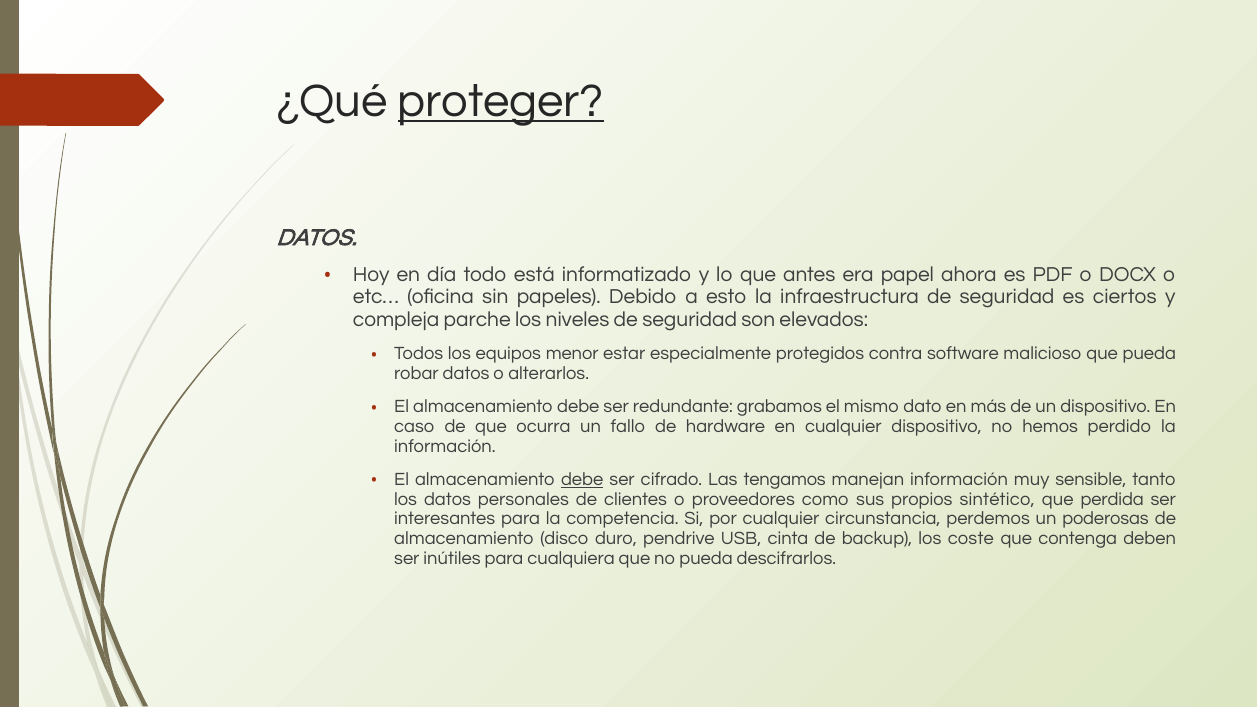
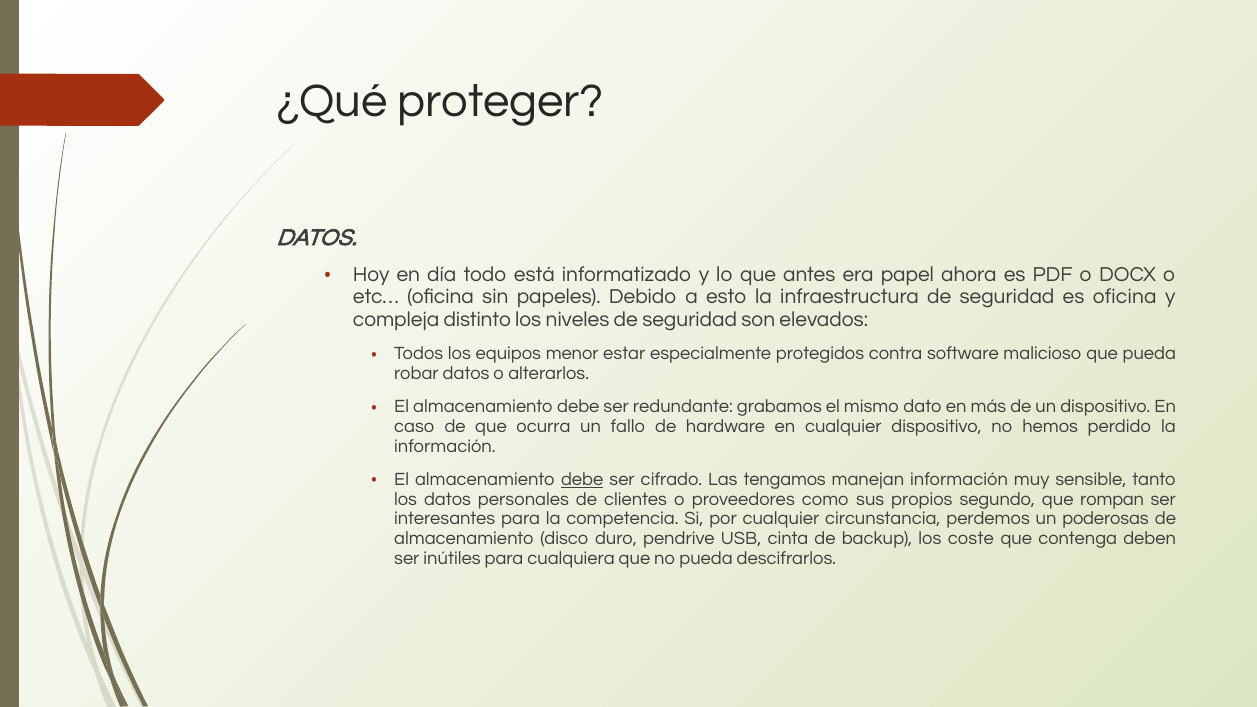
proteger underline: present -> none (501, 101)
es ciertos: ciertos -> oficina (1125, 297)
parche: parche -> distinto (477, 320)
sintético: sintético -> segundo (997, 499)
perdida: perdida -> rompan (1112, 499)
